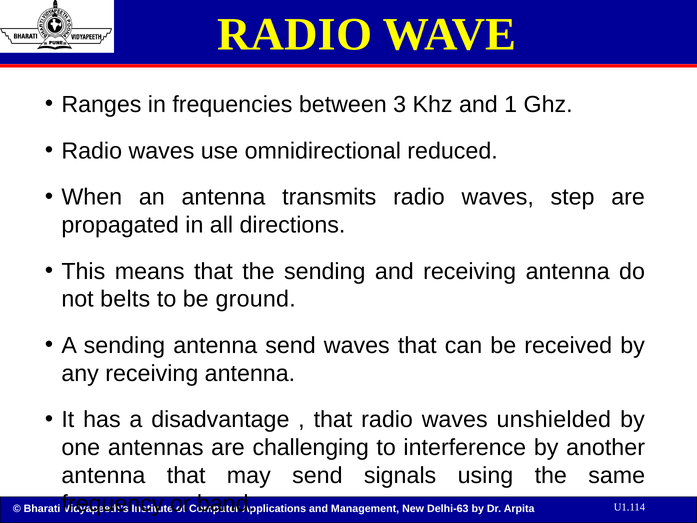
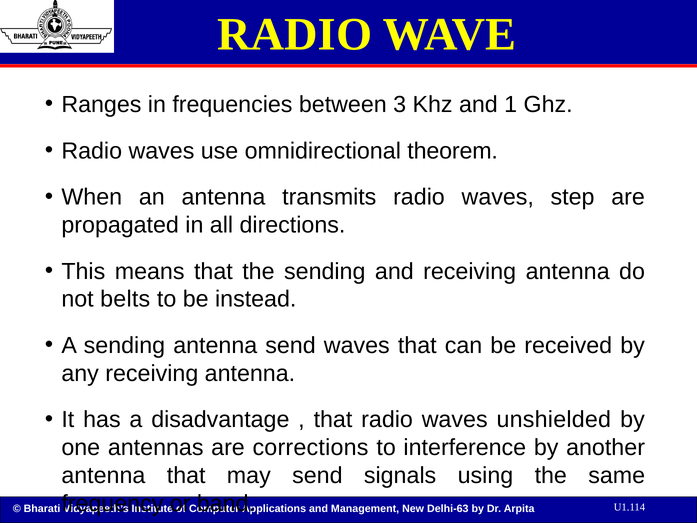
reduced: reduced -> theorem (453, 151)
ground: ground -> instead (256, 299)
challenging: challenging -> corrections (310, 447)
